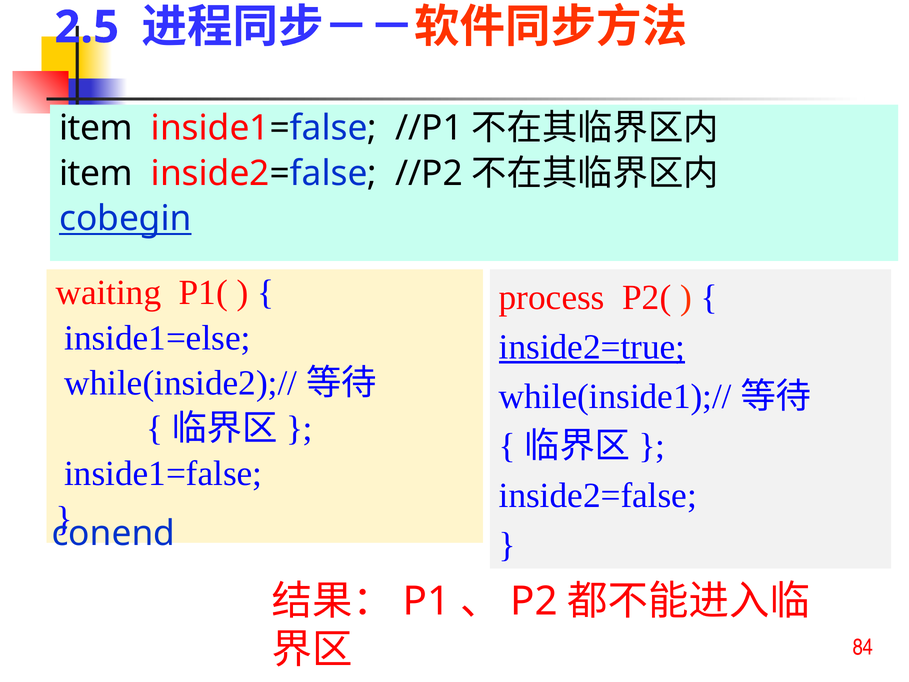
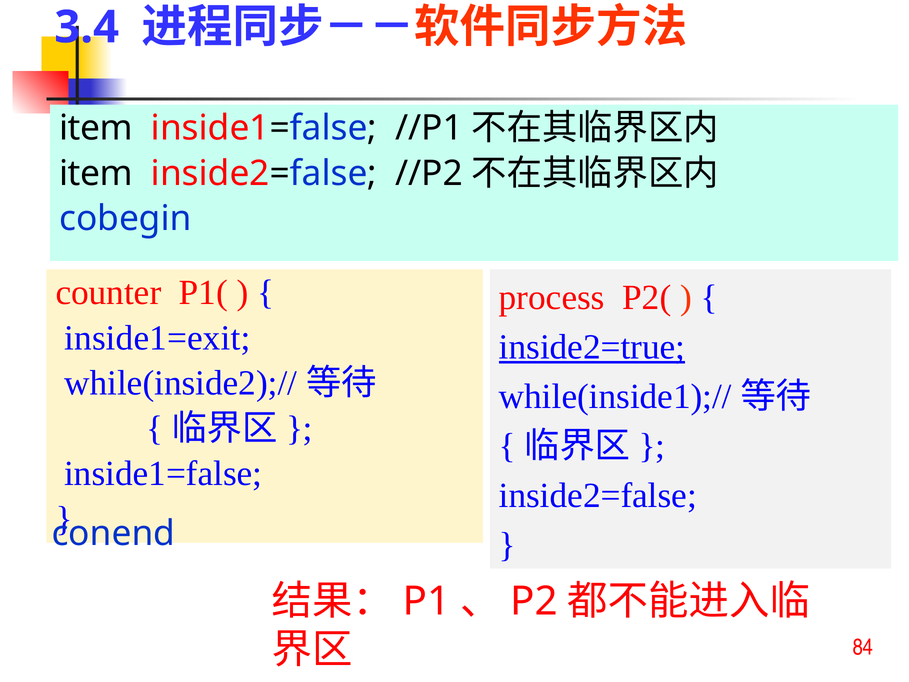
2.5: 2.5 -> 3.4 (87, 27)
cobegin underline: present -> none (125, 219)
waiting: waiting -> counter (108, 293)
inside1=else: inside1=else -> inside1=exit (157, 338)
